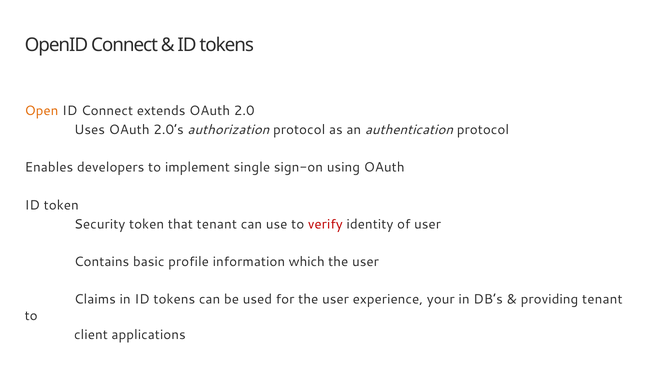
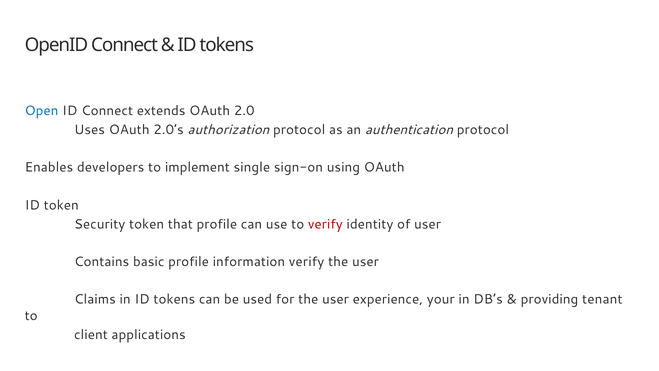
Open colour: orange -> blue (42, 111)
that tenant: tenant -> profile (217, 224)
information which: which -> verify (307, 262)
